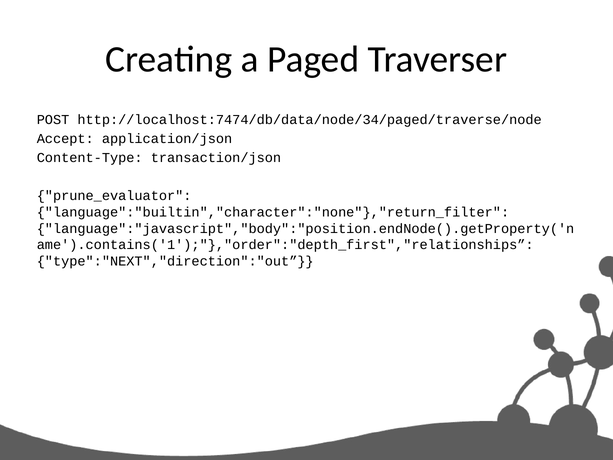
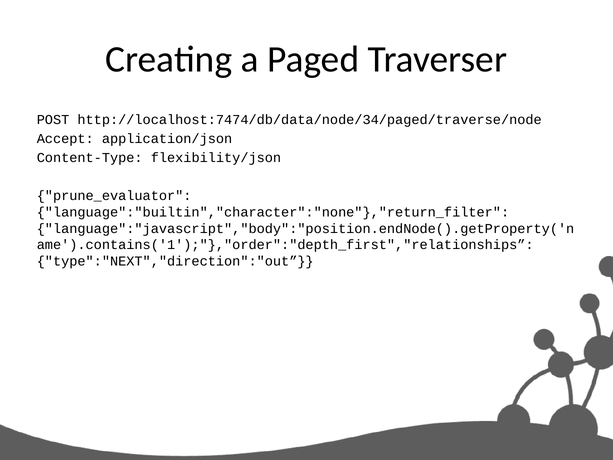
transaction/json: transaction/json -> flexibility/json (216, 158)
